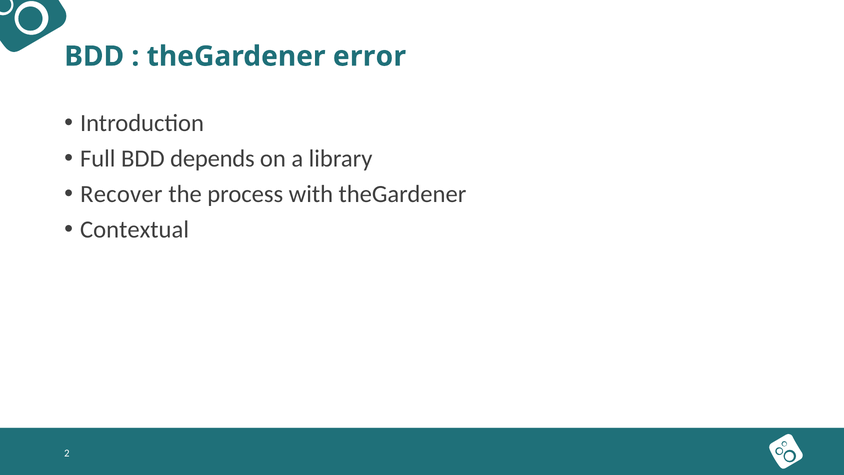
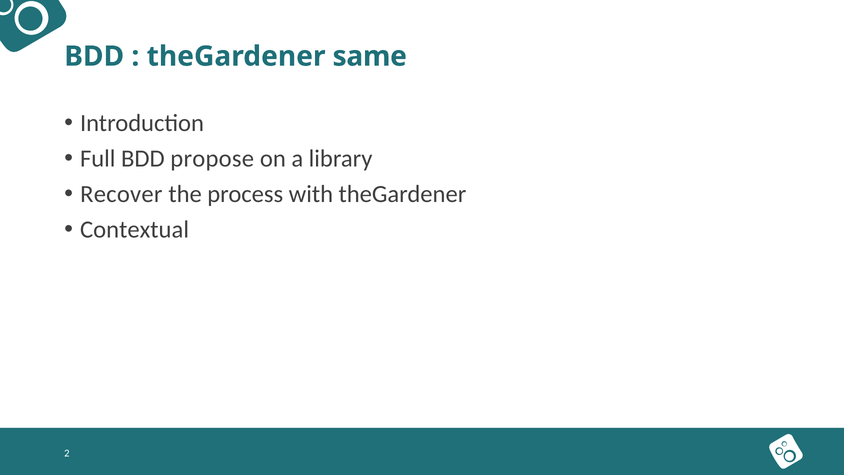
error: error -> same (370, 56)
depends: depends -> propose (212, 159)
